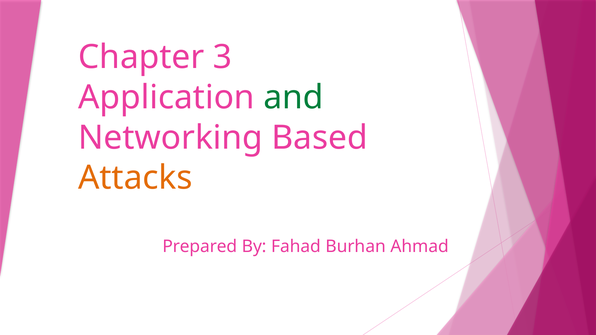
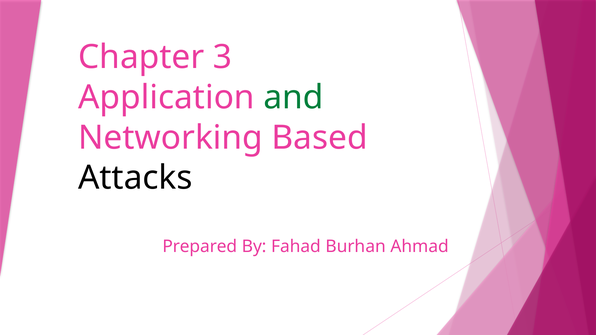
Attacks colour: orange -> black (135, 178)
